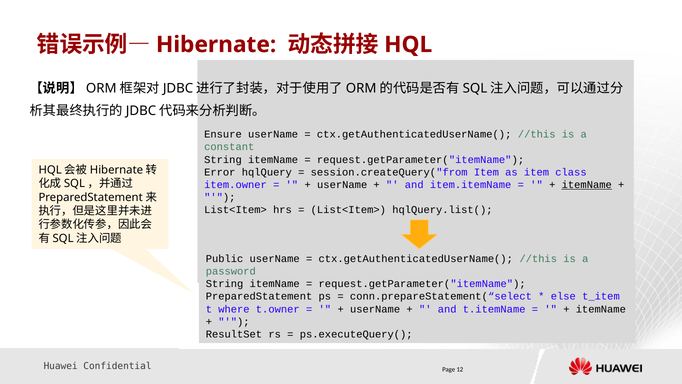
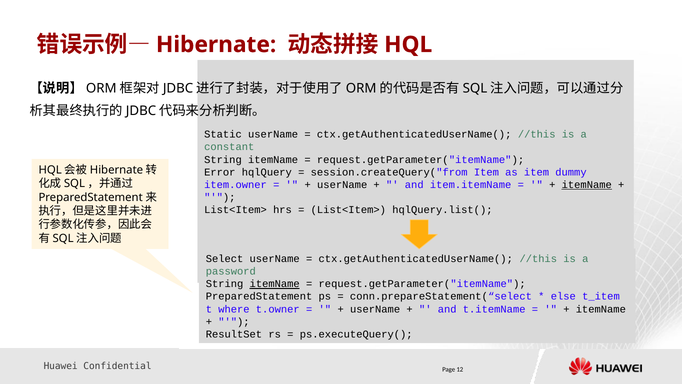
Ensure: Ensure -> Static (223, 134)
class: class -> dummy (571, 172)
Public: Public -> Select (225, 259)
itemName underline: none -> present (275, 284)
